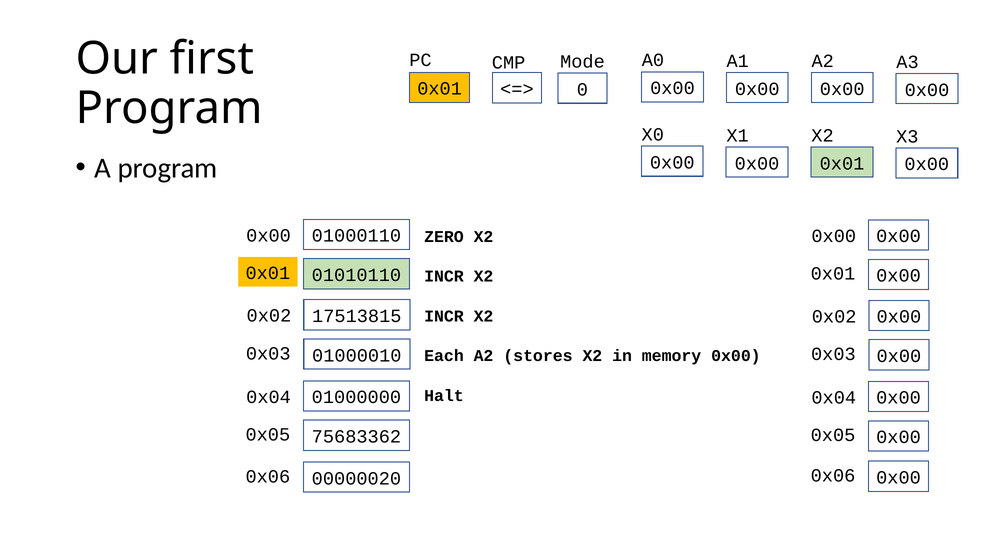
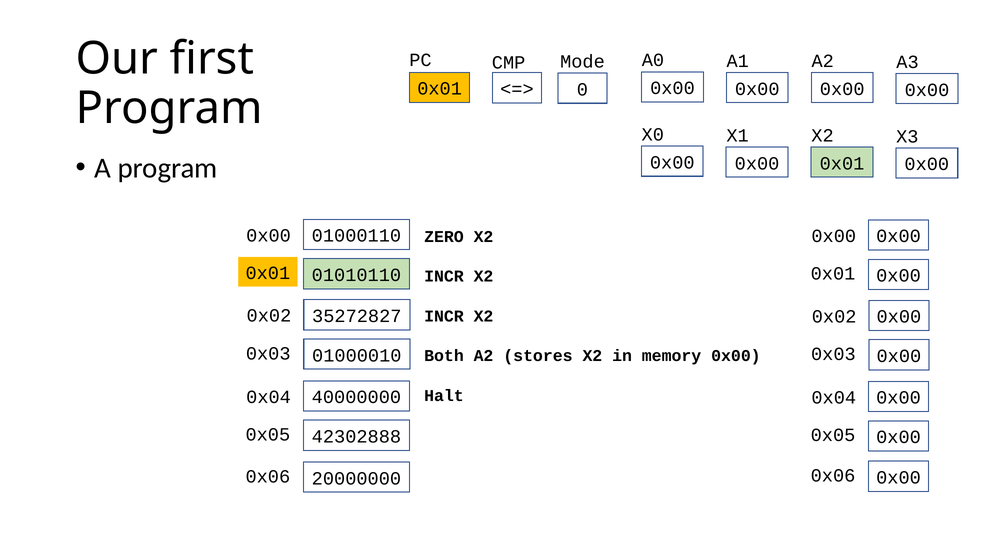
17513815: 17513815 -> 35272827 (357, 316)
Each: Each -> Both (444, 356)
01000000: 01000000 -> 40000000 (356, 397)
75683362: 75683362 -> 42302888 (356, 436)
00000020: 00000020 -> 20000000 (356, 478)
